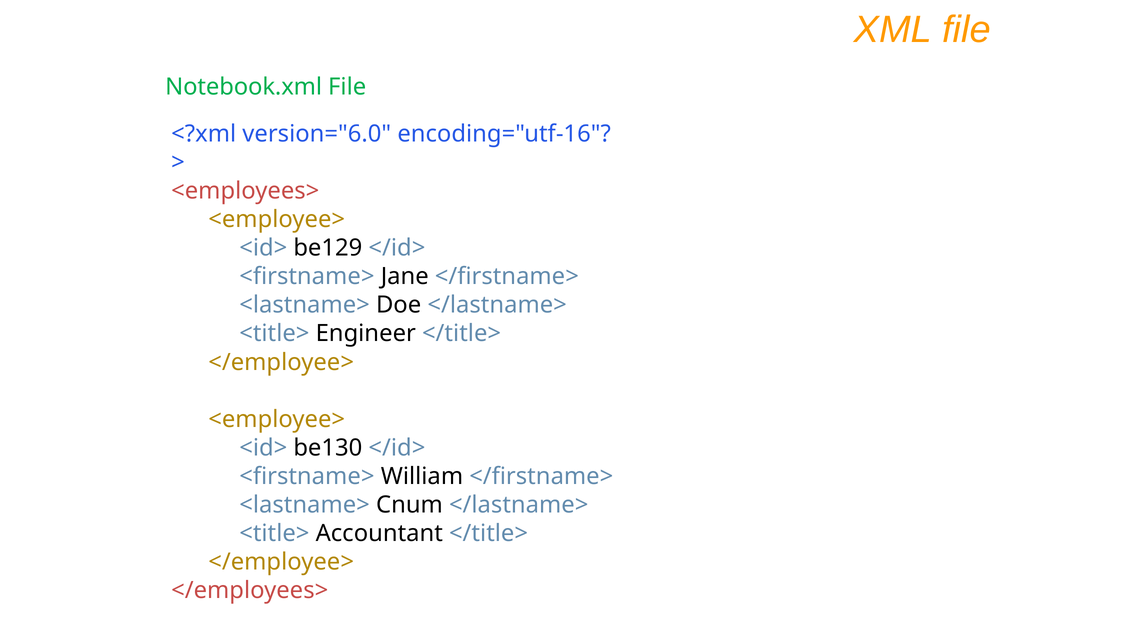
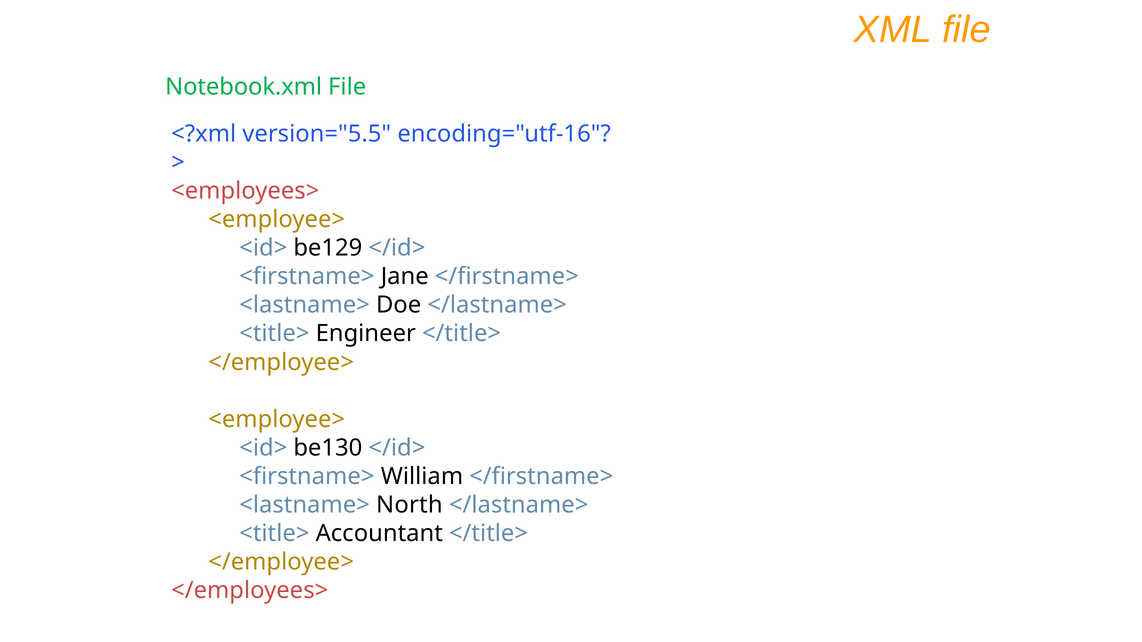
version="6.0: version="6.0 -> version="5.5 (317, 134)
Cnum: Cnum -> North (409, 505)
